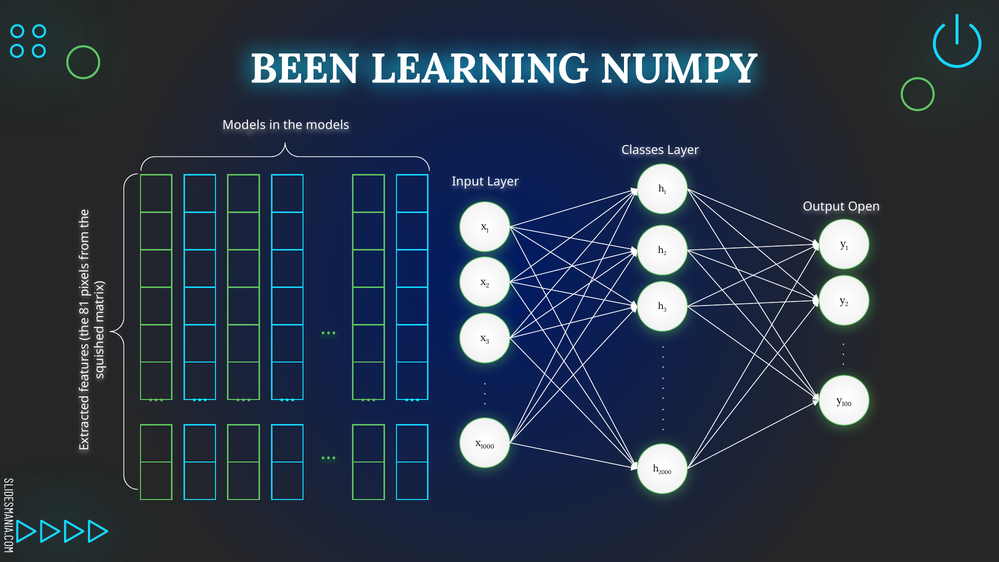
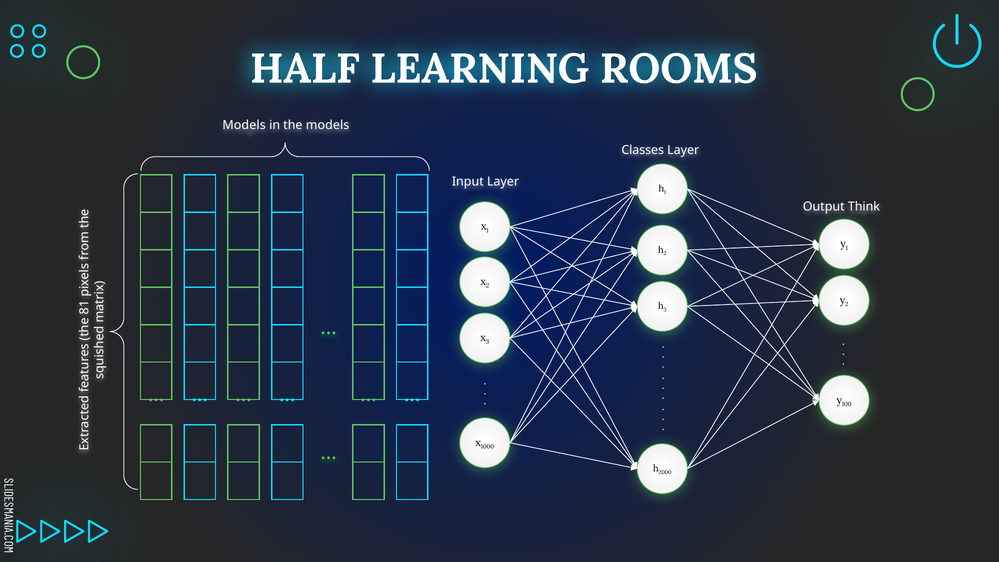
BEEN: BEEN -> HALF (305, 69)
NUMPY: NUMPY -> ROOMS (679, 69)
Open: Open -> Think (864, 206)
